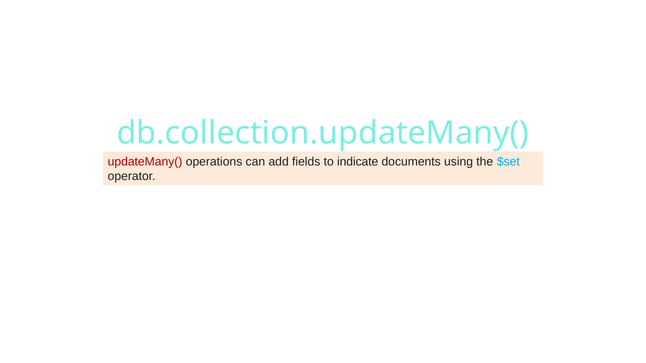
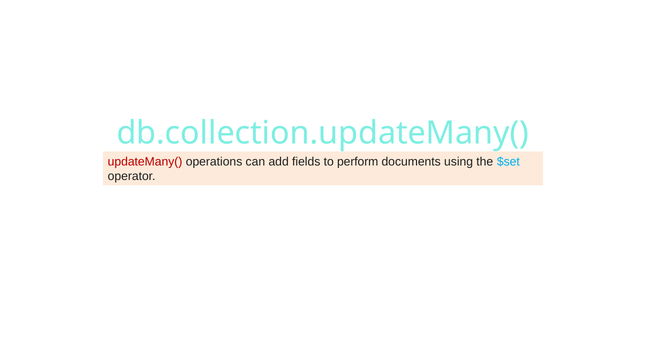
indicate: indicate -> perform (358, 162)
